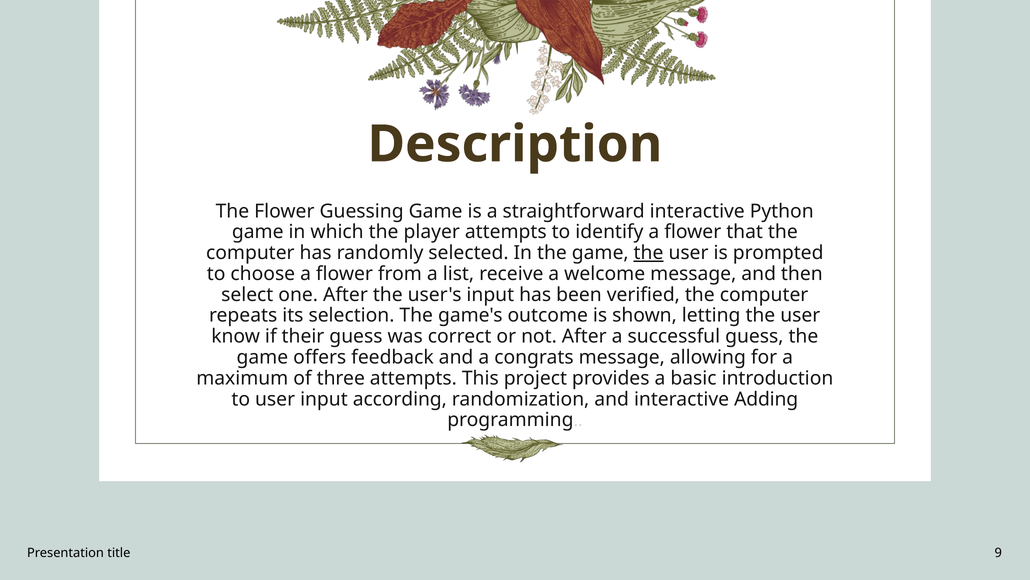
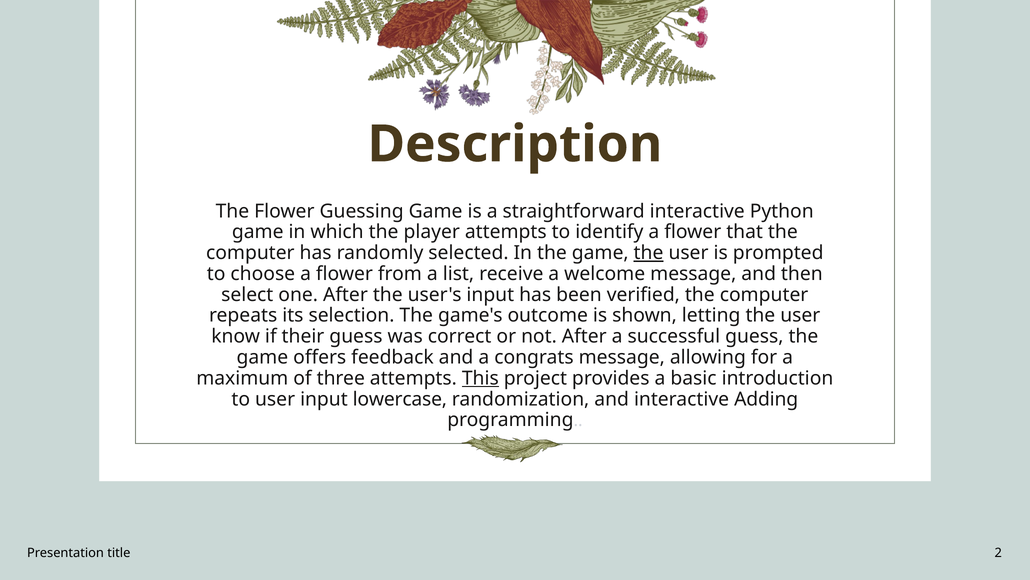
This underline: none -> present (480, 378)
according: according -> lowercase (400, 399)
9: 9 -> 2 (998, 552)
